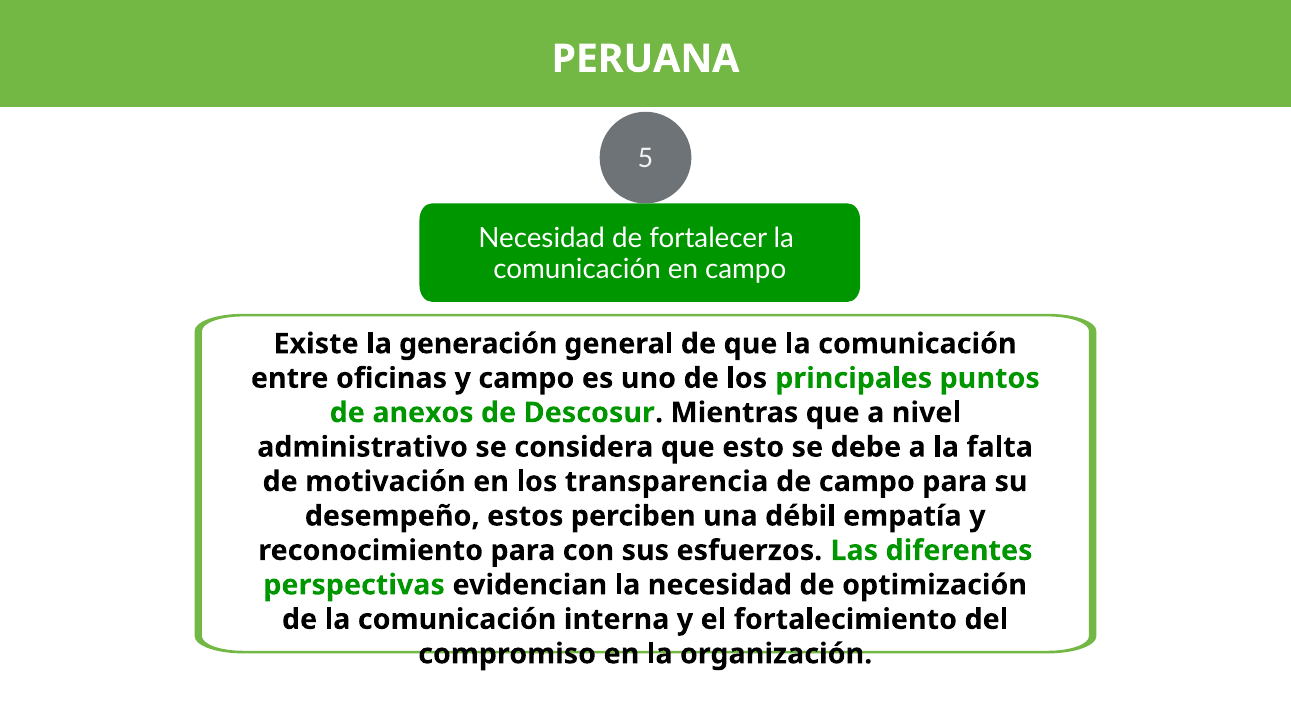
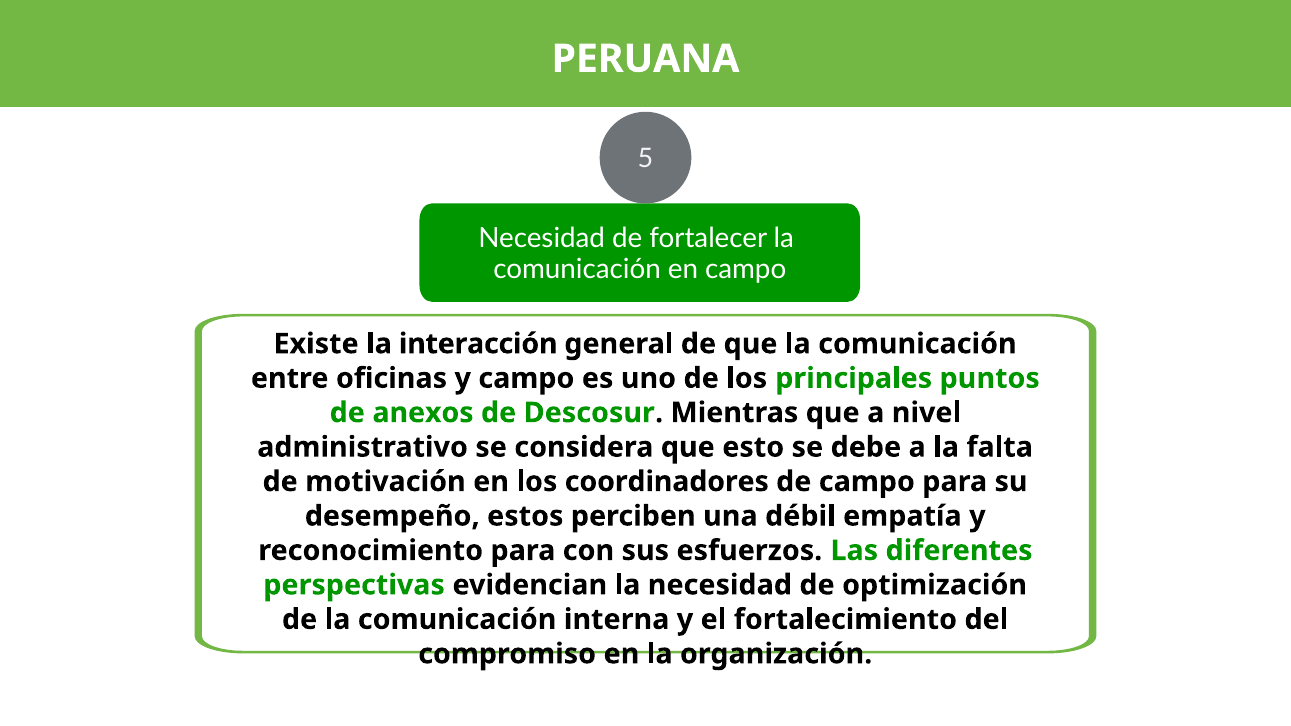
generación: generación -> interacción (478, 344)
transparencia: transparencia -> coordinadores (667, 482)
